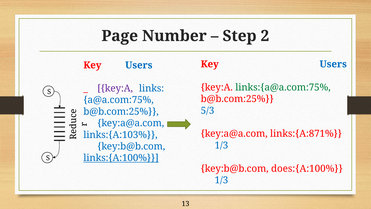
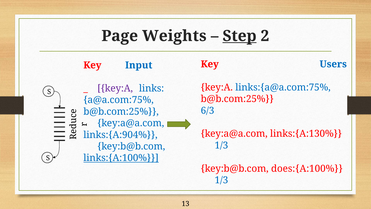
Number: Number -> Weights (174, 36)
Step underline: none -> present (240, 36)
Users: Users -> Input (139, 65)
links:{a@a.com:75% colour: green -> blue (283, 87)
5/3: 5/3 -> 6/3 (208, 110)
links:{A:871%: links:{A:871% -> links:{A:130% (306, 134)
links:{A:103%: links:{A:103% -> links:{A:904% (120, 135)
